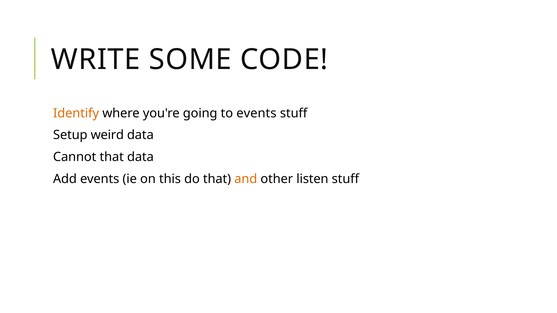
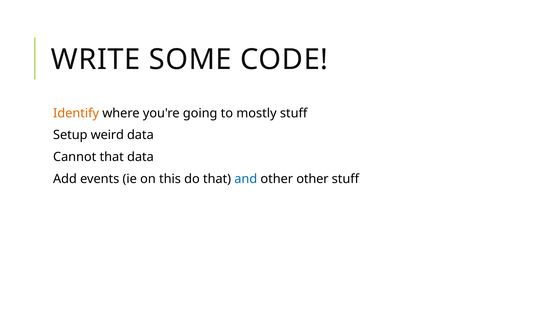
to events: events -> mostly (257, 113)
and colour: orange -> blue (246, 179)
other listen: listen -> other (312, 179)
